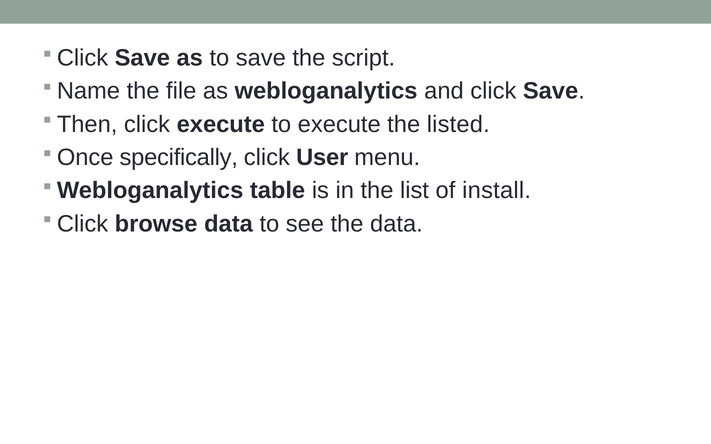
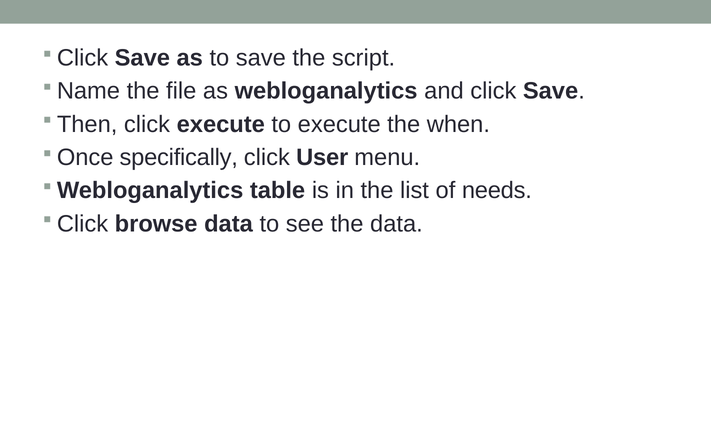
listed: listed -> when (458, 124)
install: install -> needs (497, 191)
